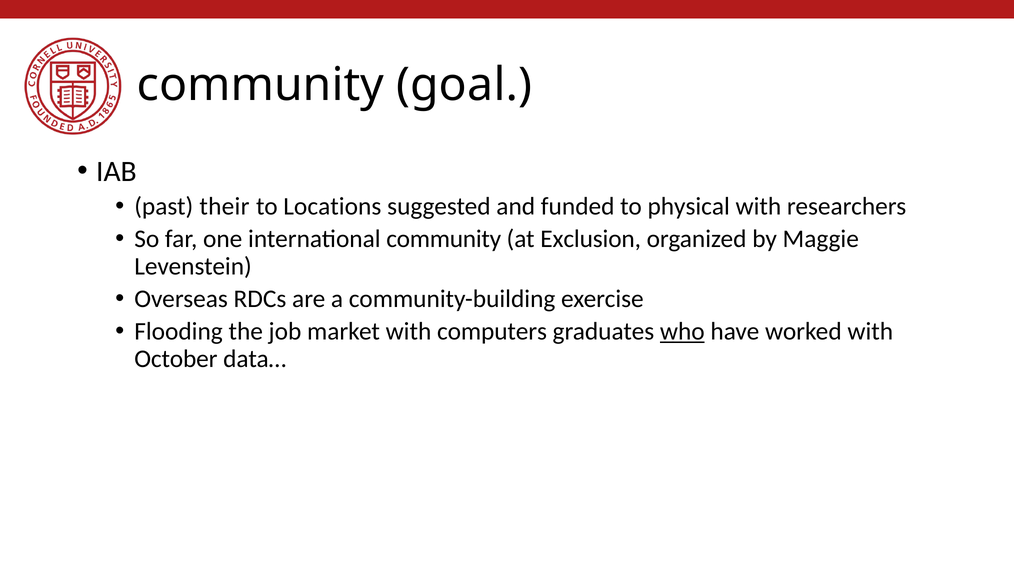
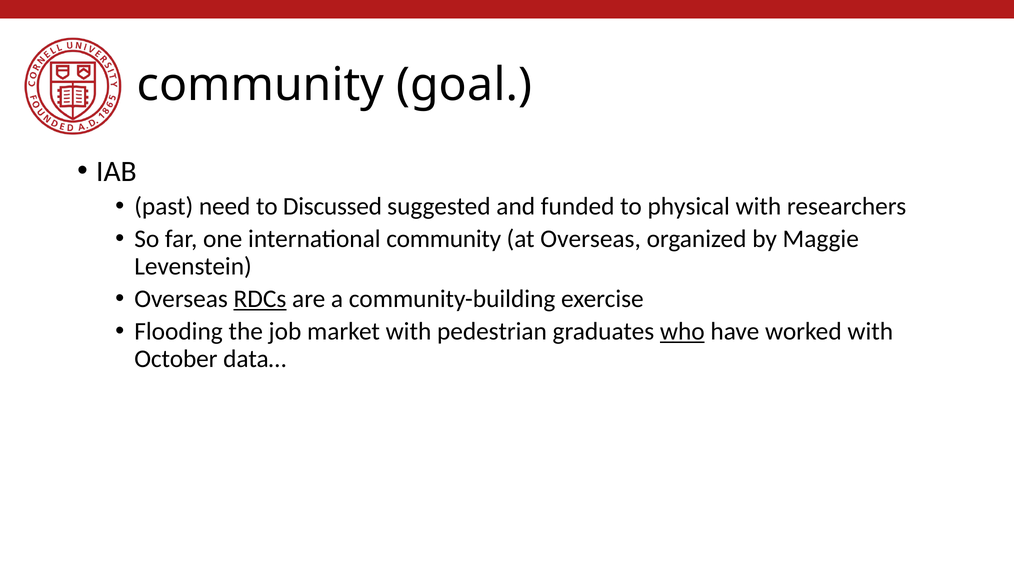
their: their -> need (225, 206)
Locations: Locations -> Discussed (332, 206)
at Exclusion: Exclusion -> Overseas (591, 239)
RDCs underline: none -> present (260, 299)
computers: computers -> pedestrian (492, 332)
